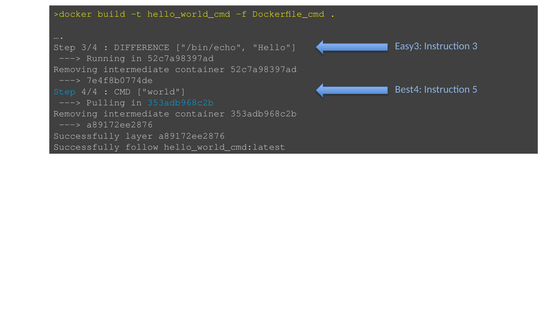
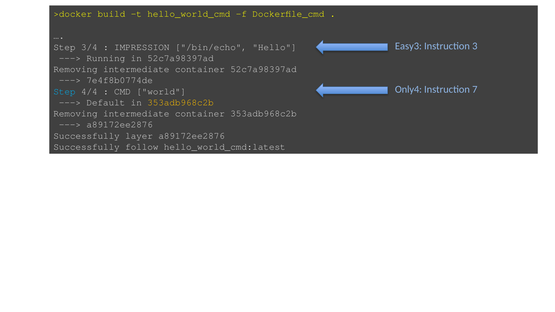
DIFFERENCE: DIFFERENCE -> IMPRESSION (142, 47)
Best4: Best4 -> Only4 (408, 89)
5: 5 -> 7 (475, 89)
Pulling: Pulling -> Default (106, 102)
353adb968c2b colour: light blue -> yellow (180, 102)
